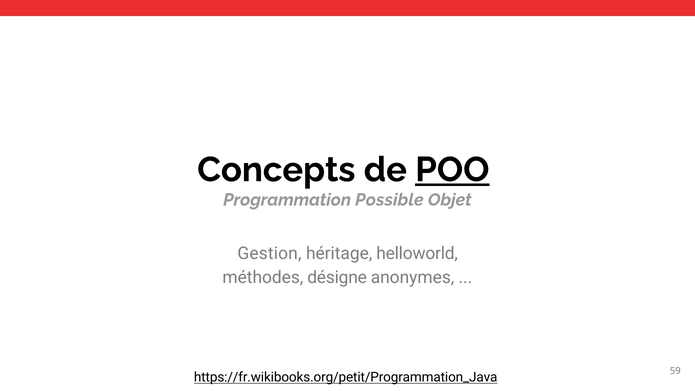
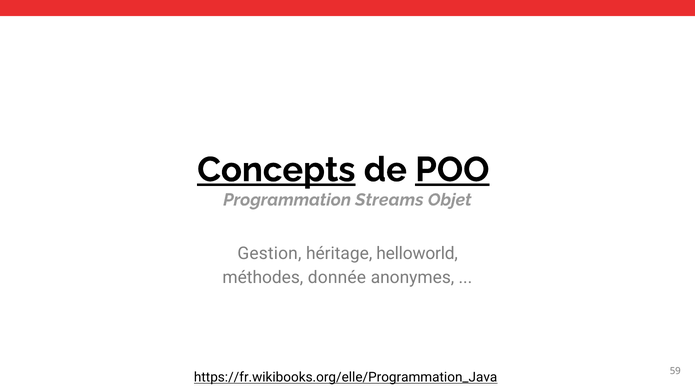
Concepts underline: none -> present (276, 170)
Possible: Possible -> Streams (389, 200)
désigne: désigne -> donnée (337, 278)
https://fr.wikibooks.org/petit/Programmation_Java: https://fr.wikibooks.org/petit/Programmation_Java -> https://fr.wikibooks.org/elle/Programmation_Java (346, 377)
